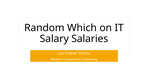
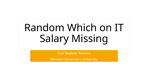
Salaries: Salaries -> Missing (90, 39)
